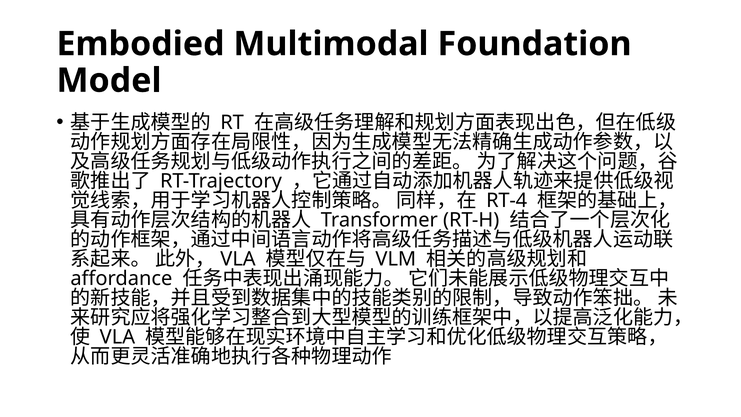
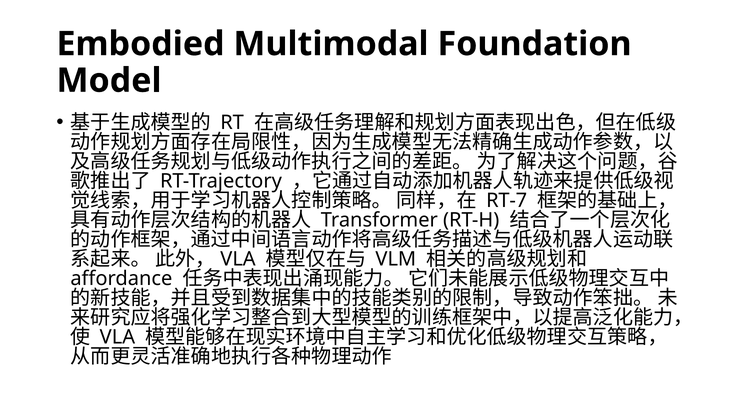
RT-4: RT-4 -> RT-7 (507, 201)
